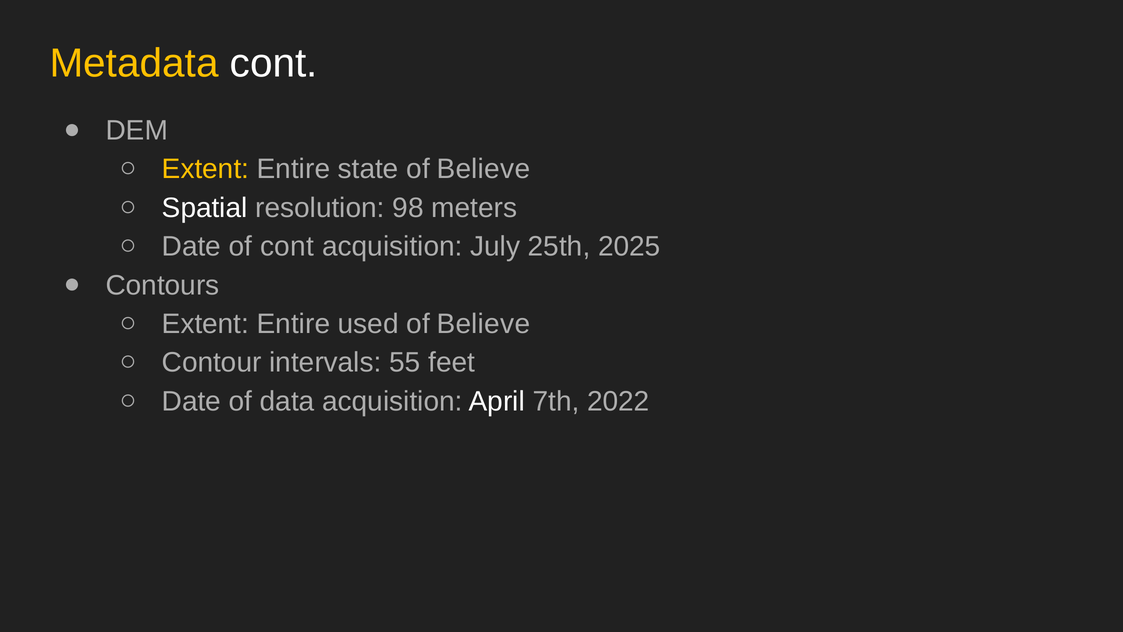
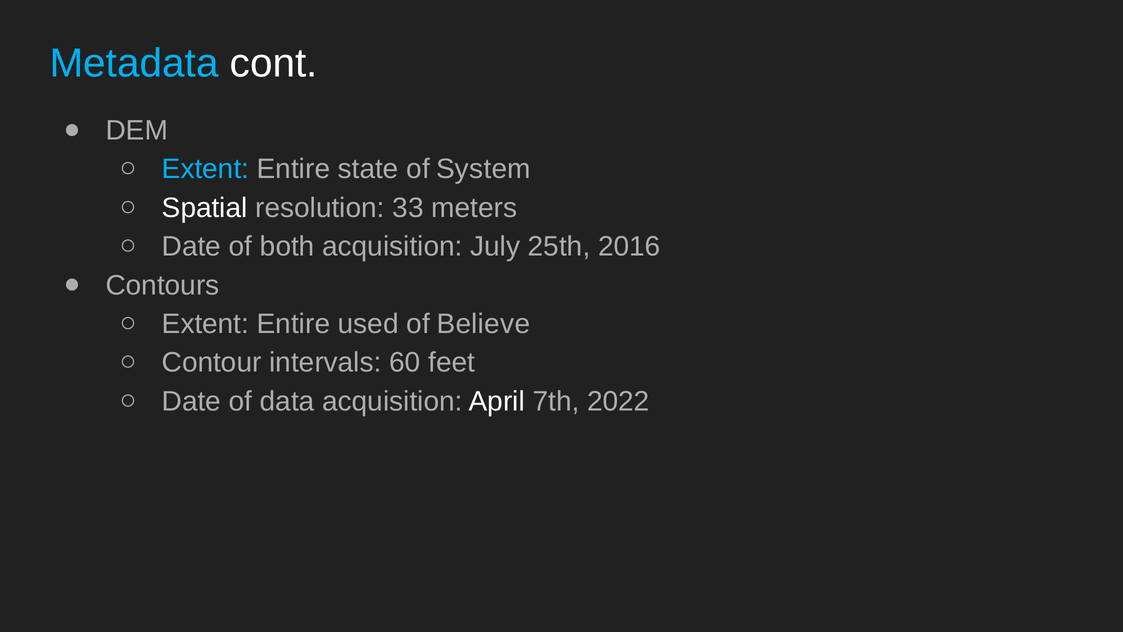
Metadata colour: yellow -> light blue (134, 63)
Extent colour: yellow -> light blue (205, 169)
state of Believe: Believe -> System (483, 169)
98: 98 -> 33 (408, 208)
of cont: cont -> both (287, 246)
2025: 2025 -> 2016 (629, 246)
55: 55 -> 60 (405, 363)
